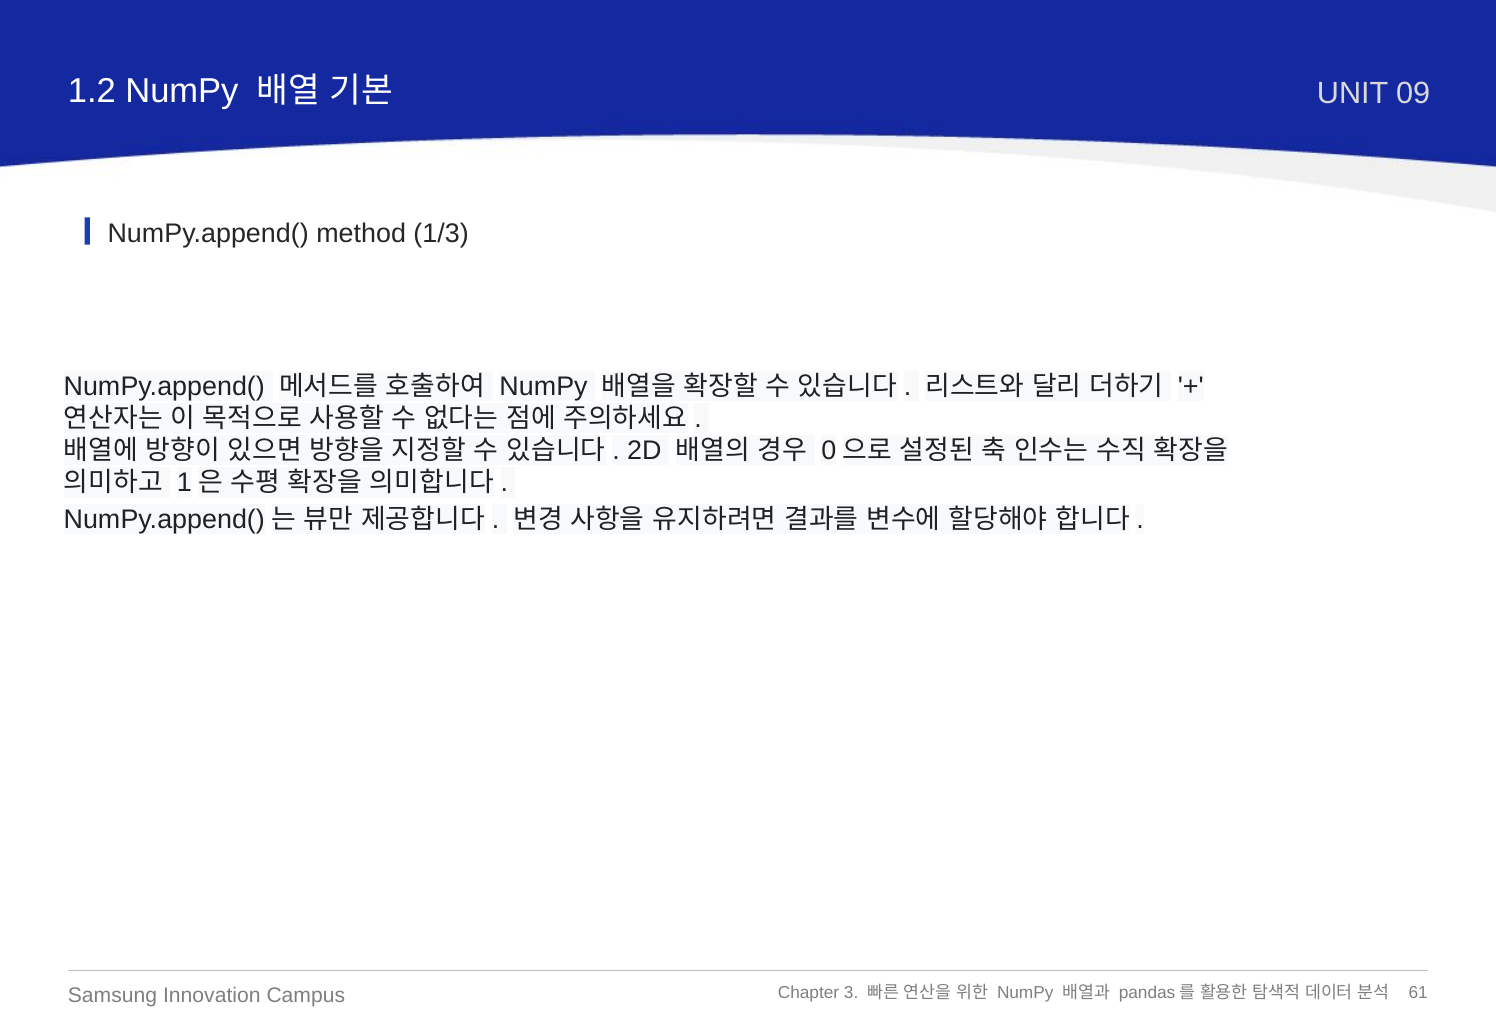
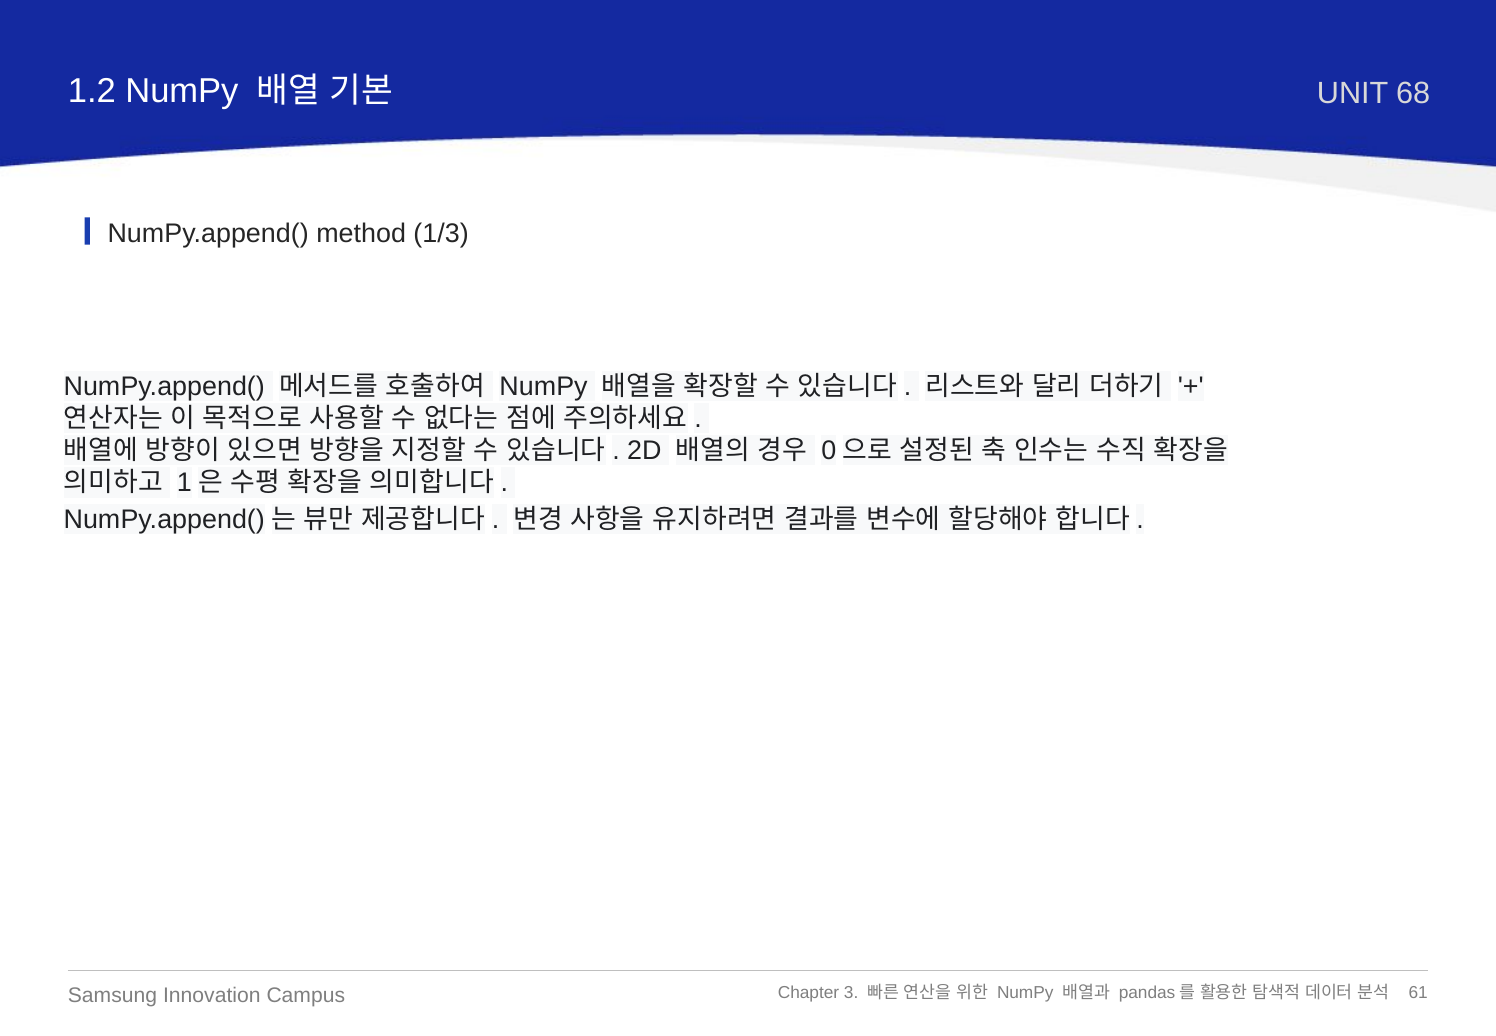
09: 09 -> 68 (1413, 93)
